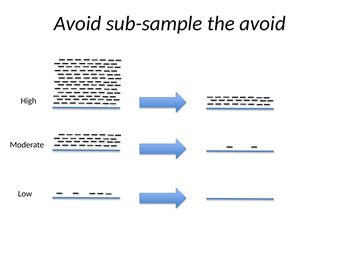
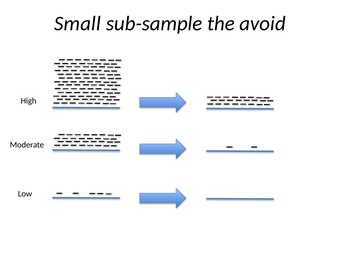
Avoid: Avoid -> Small (78, 24)
